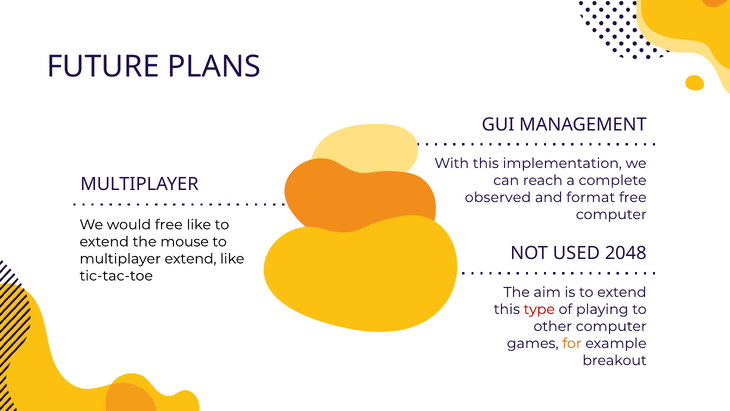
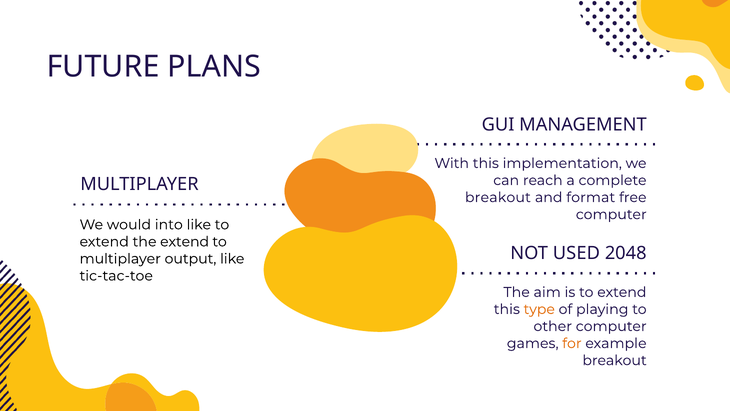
observed: observed -> breakout (498, 197)
would free: free -> into (169, 224)
the mouse: mouse -> extend (185, 242)
multiplayer extend: extend -> output (190, 259)
type colour: red -> orange (539, 309)
